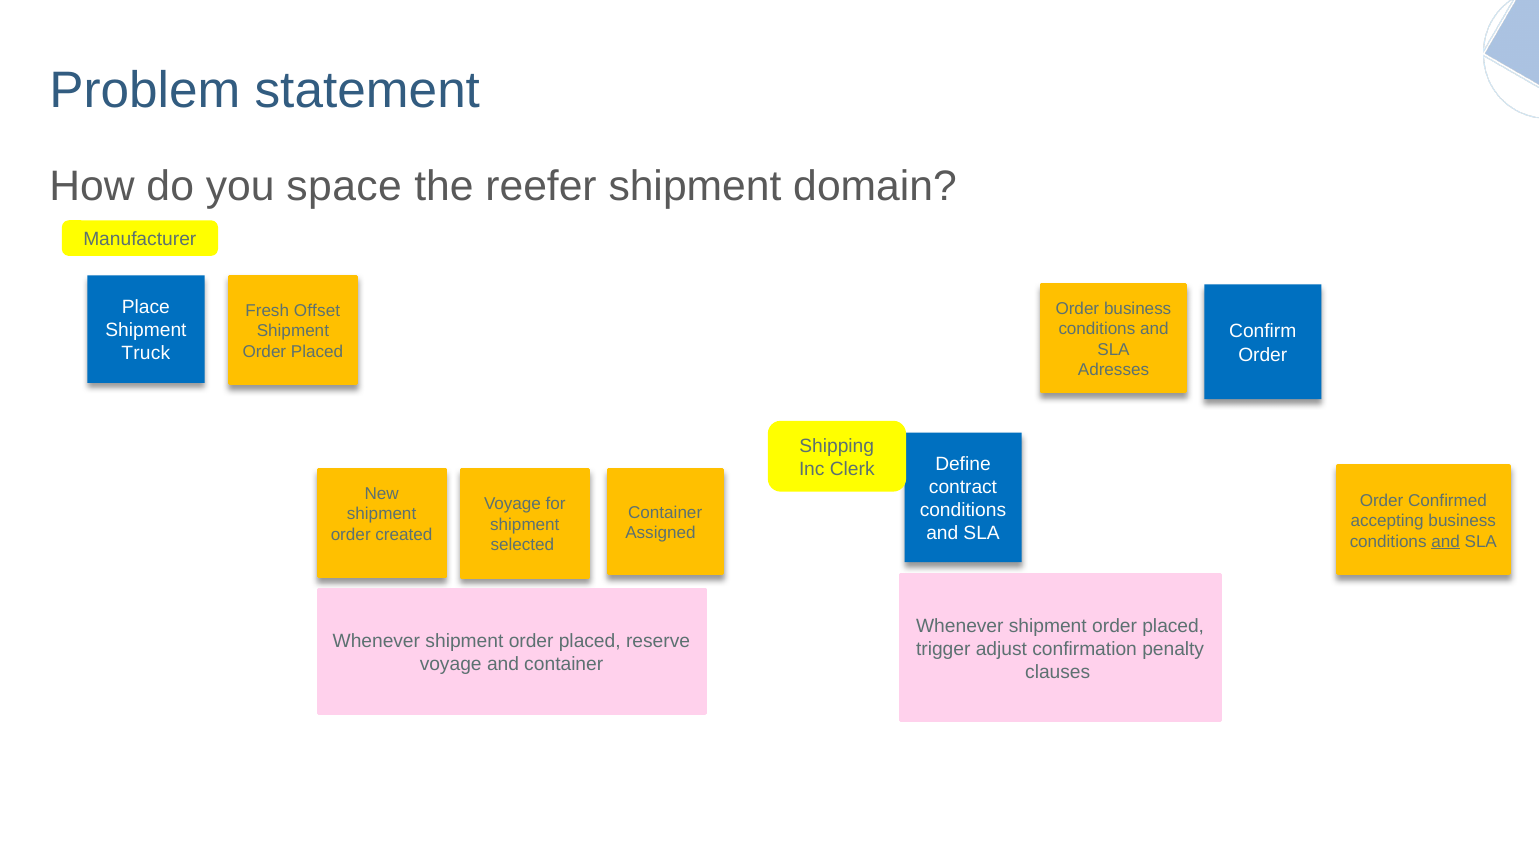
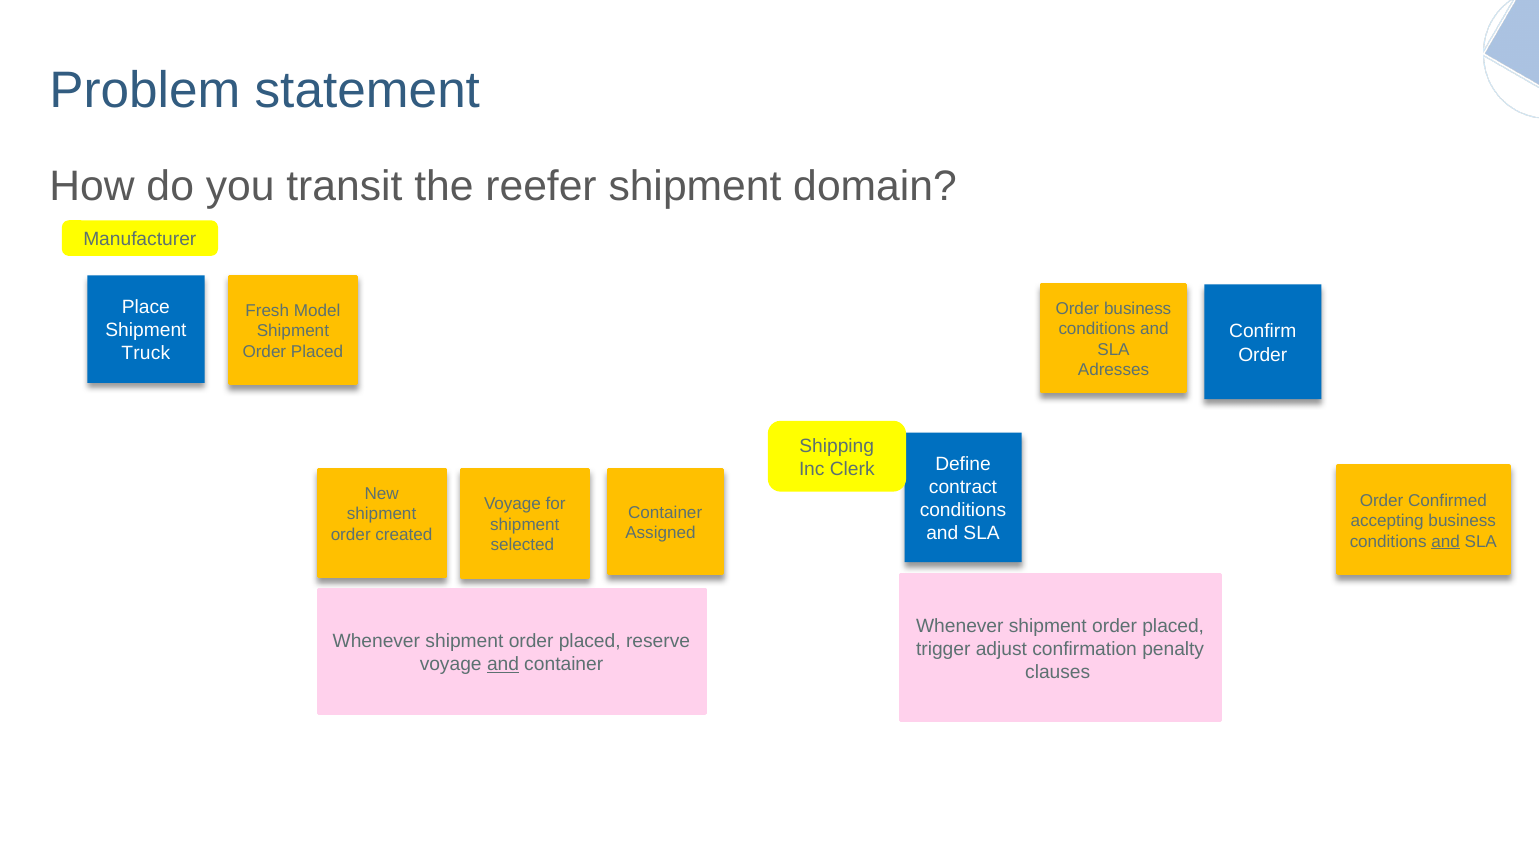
space: space -> transit (344, 186)
Offset: Offset -> Model (317, 311)
and underline: none -> present (503, 665)
